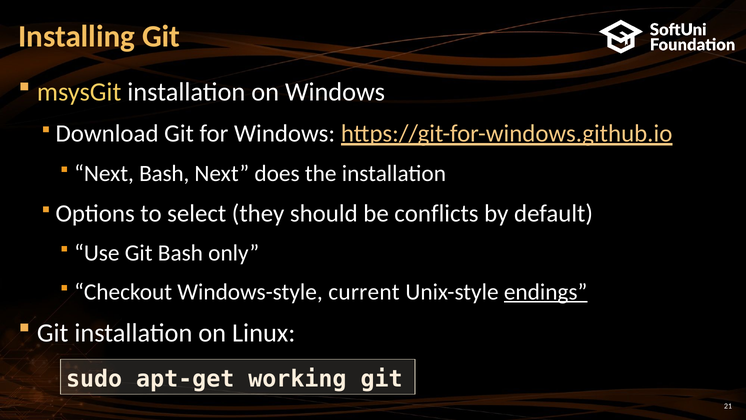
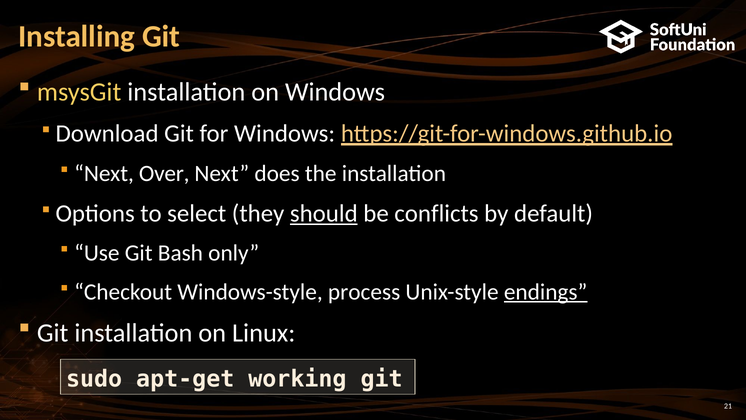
Next Bash: Bash -> Over (164, 174)
should underline: none -> present (324, 213)
current: current -> process (364, 292)
